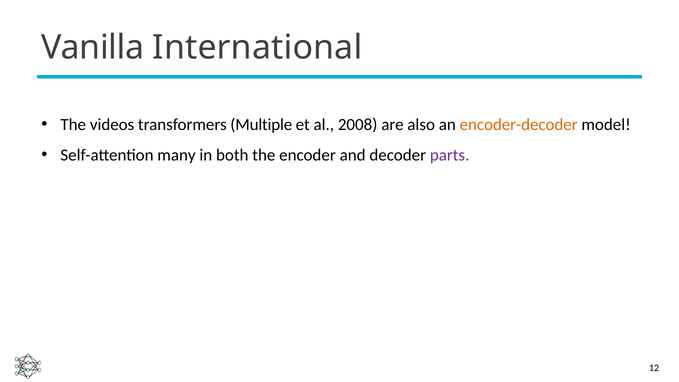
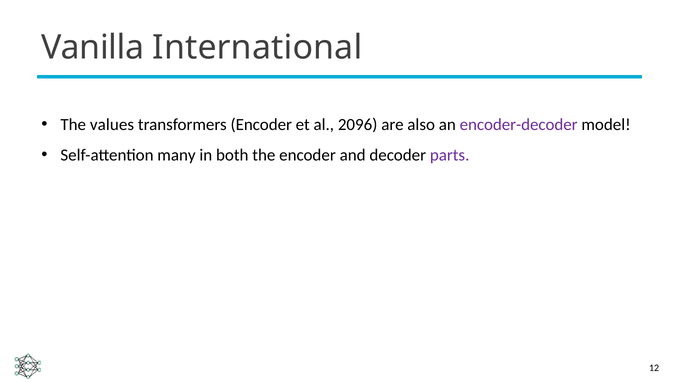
videos: videos -> values (112, 125)
transformers Multiple: Multiple -> Encoder (261, 125)
2008: 2008 -> 2096 (358, 125)
encoder-decoder colour: orange -> purple (519, 125)
